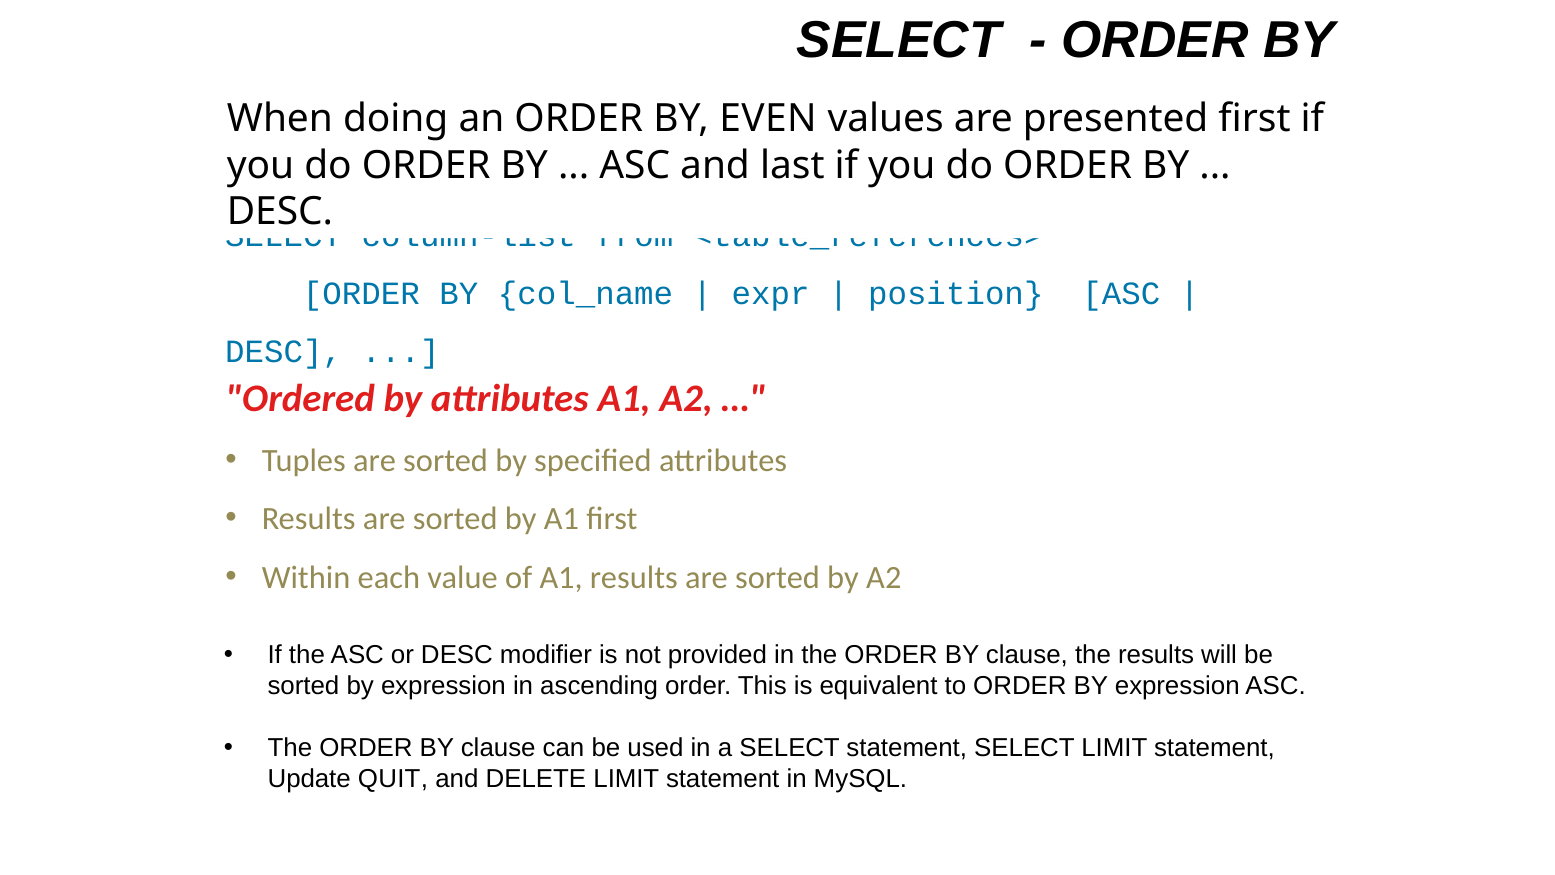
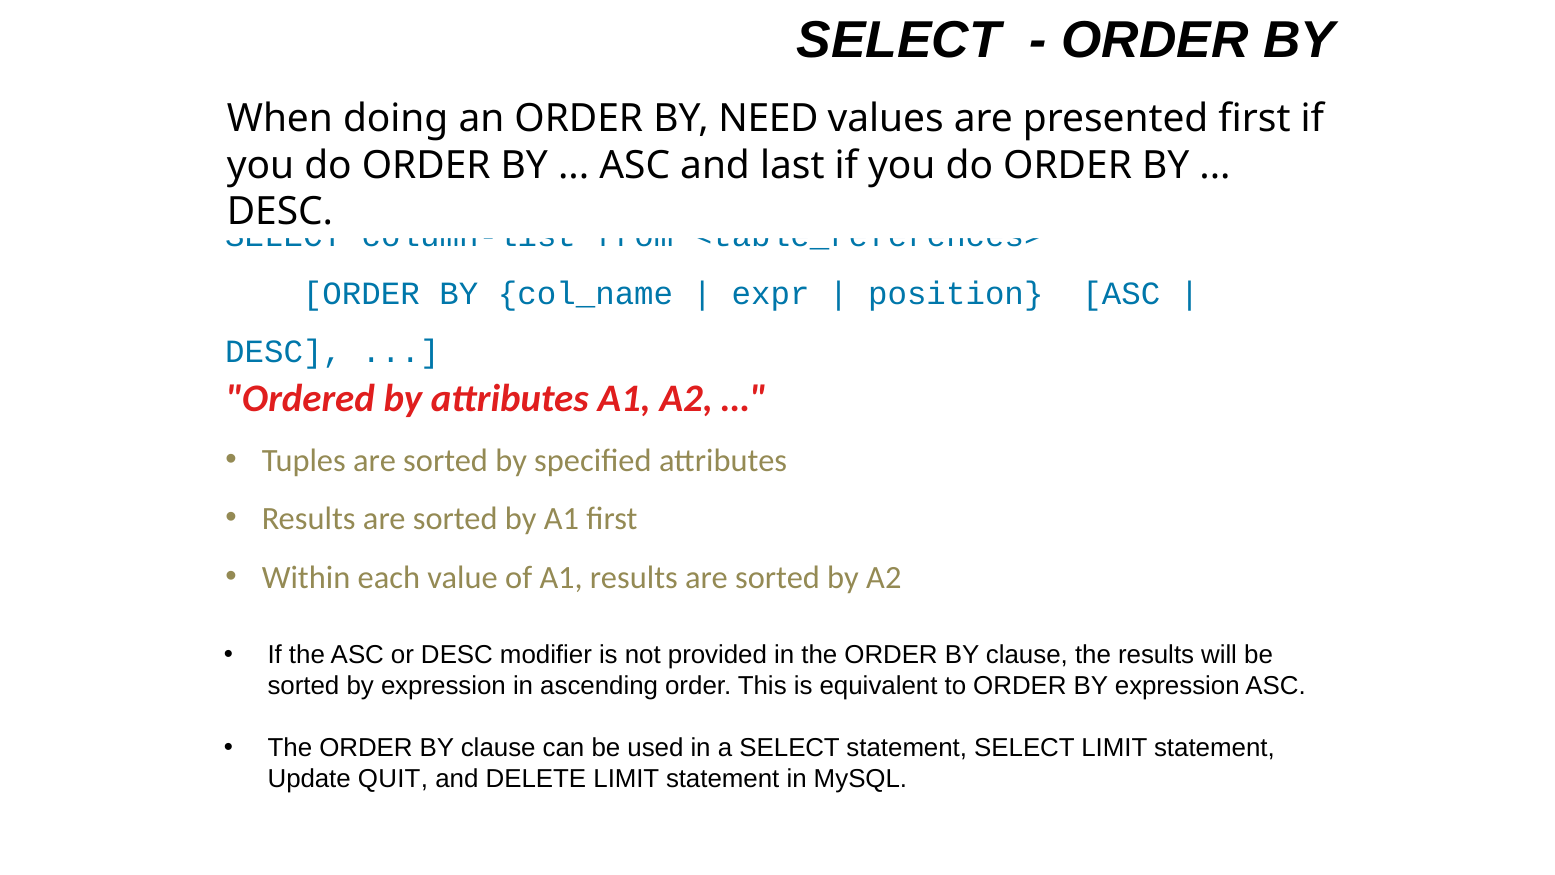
EVEN: EVEN -> NEED (768, 119)
